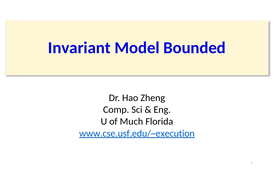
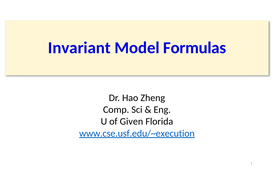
Bounded: Bounded -> Formulas (195, 48)
Much: Much -> Given (131, 122)
